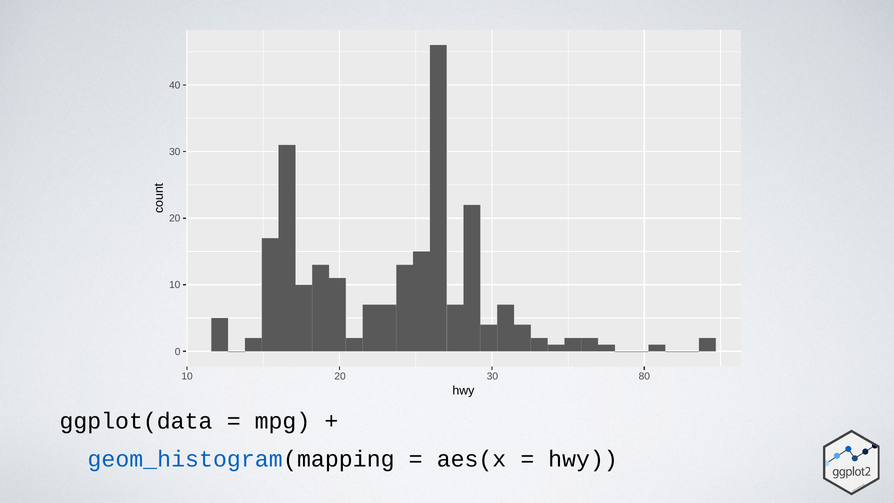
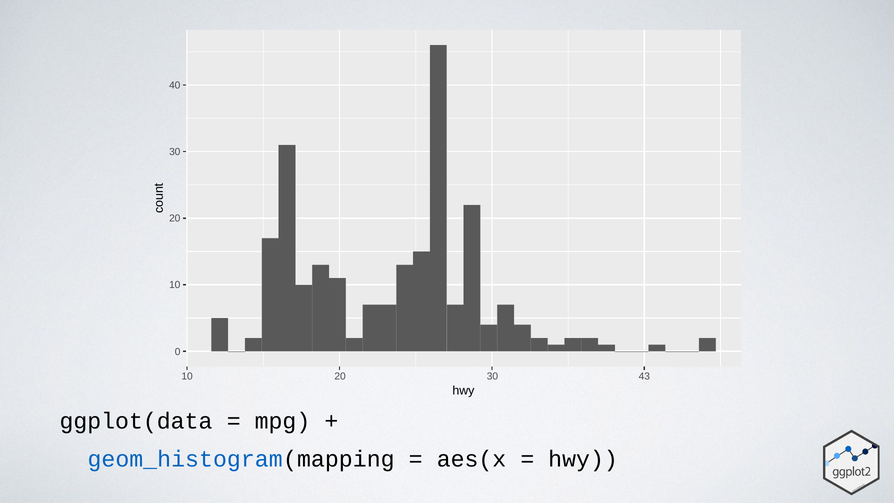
80: 80 -> 43 (644, 376)
